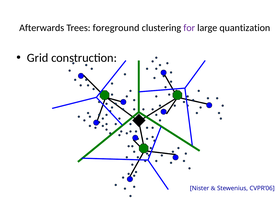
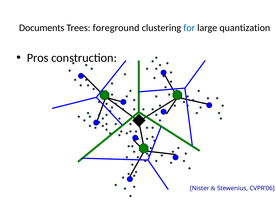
Afterwards: Afterwards -> Documents (42, 28)
for colour: purple -> blue (189, 28)
Grid: Grid -> Pros (38, 58)
